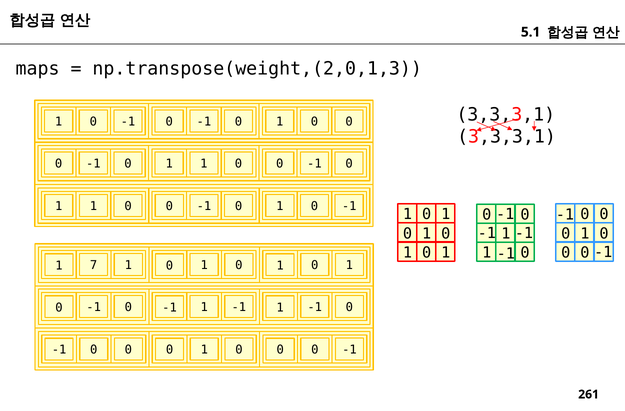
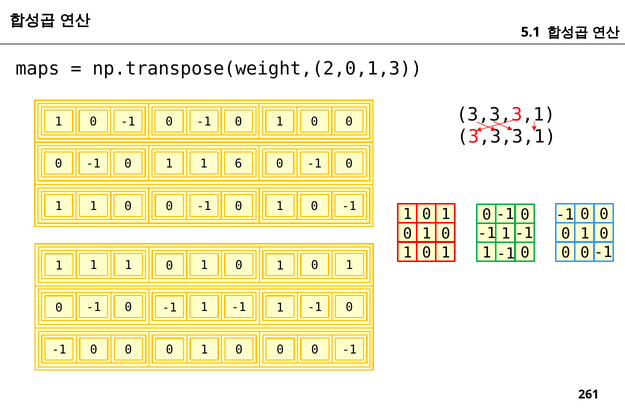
0: 0 -> 6 (239, 164)
7: 7 -> 1 (94, 265)
